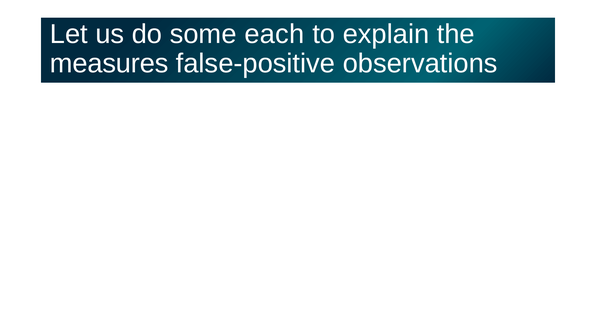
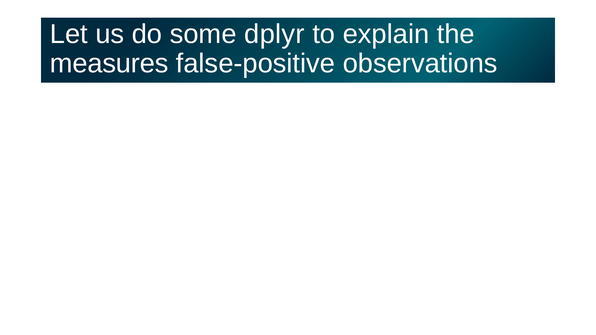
each: each -> dplyr (274, 34)
